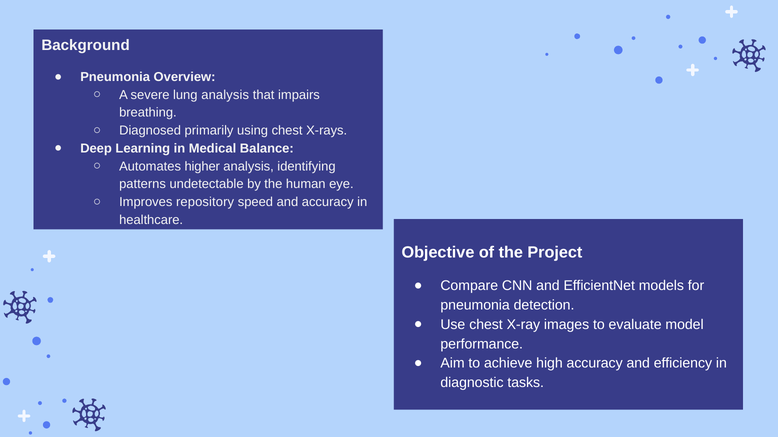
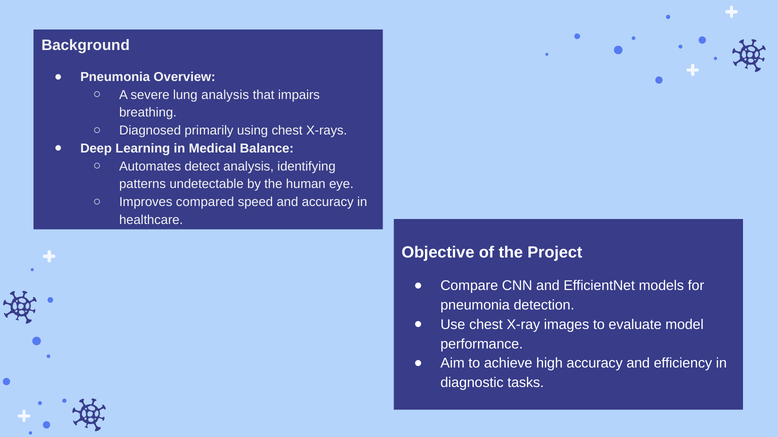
higher: higher -> detect (202, 167)
repository: repository -> compared (205, 202)
